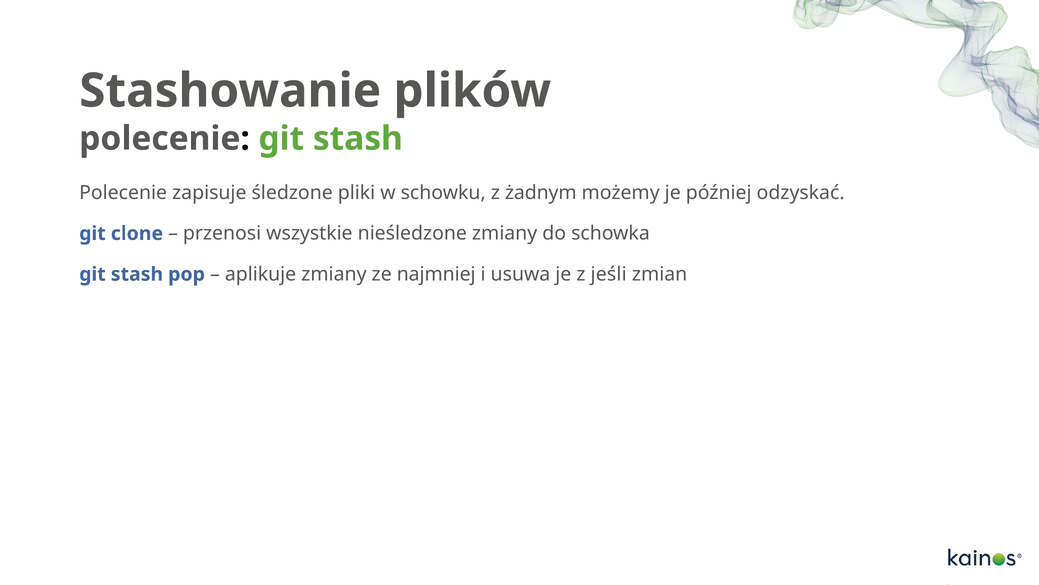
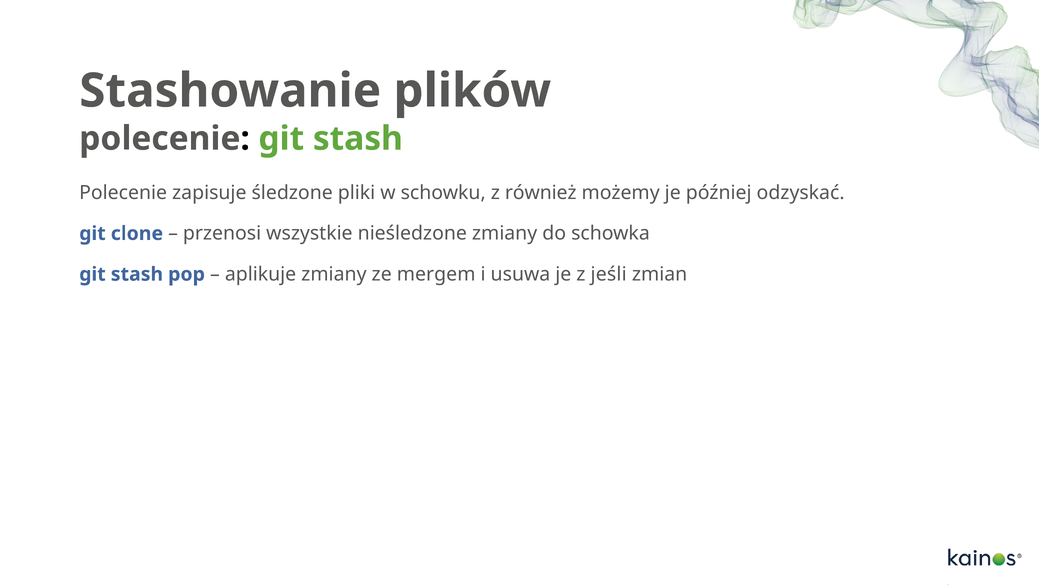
żadnym: żadnym -> również (541, 193)
najmniej: najmniej -> mergem (436, 274)
